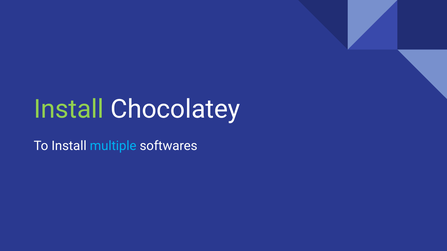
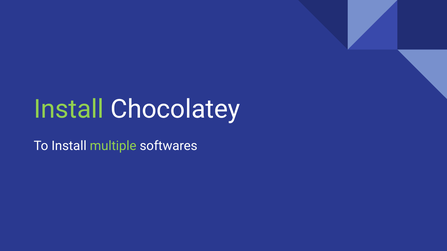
multiple colour: light blue -> light green (113, 146)
